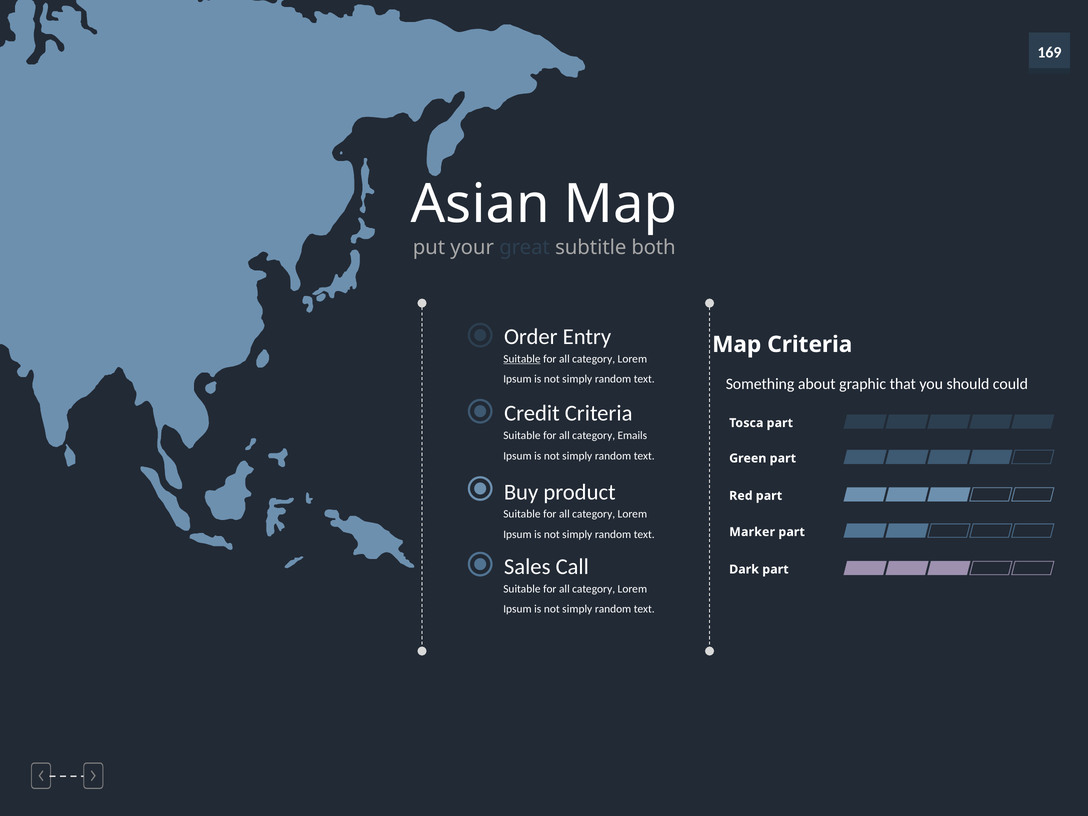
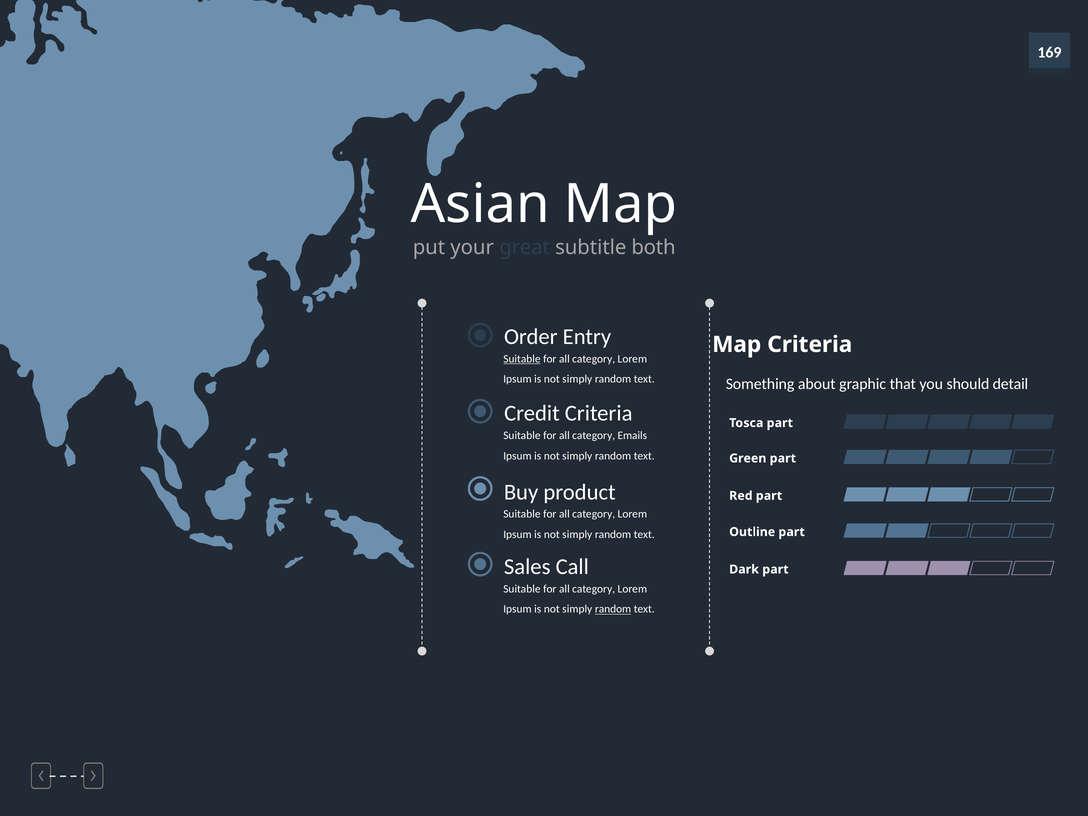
could: could -> detail (1010, 384)
Marker: Marker -> Outline (752, 532)
random underline: none -> present (613, 609)
